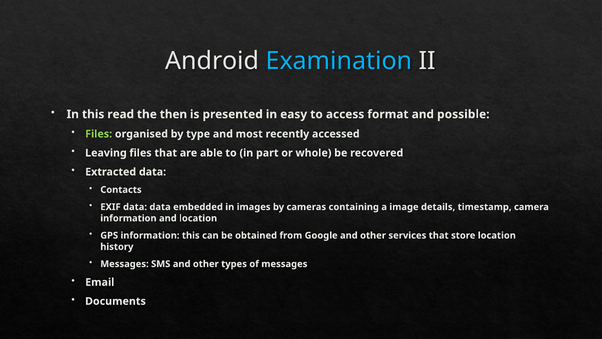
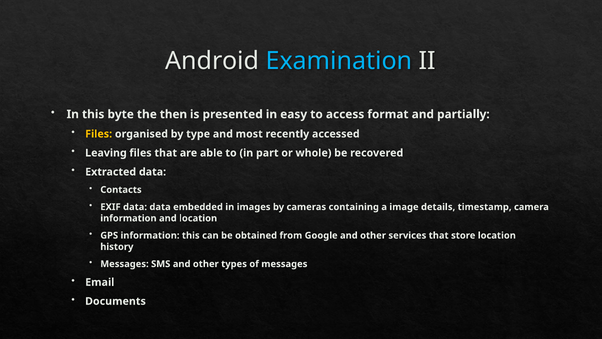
read: read -> byte (121, 114)
possible: possible -> partially (463, 114)
Files colour: light green -> yellow (99, 134)
